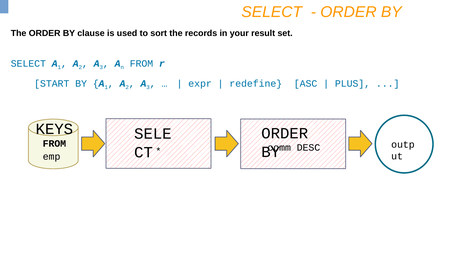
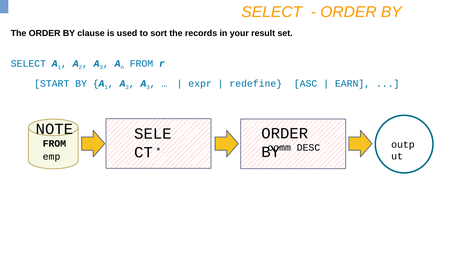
PLUS: PLUS -> EARN (353, 84)
KEYS: KEYS -> NOTE (54, 129)
